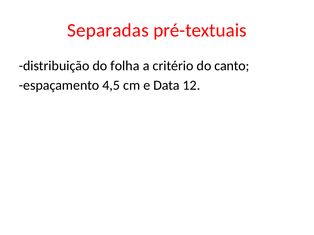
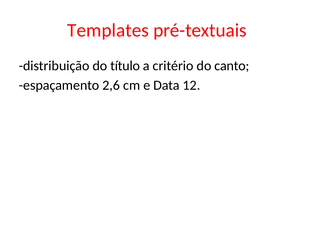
Separadas: Separadas -> Templates (108, 30)
folha: folha -> título (125, 66)
4,5: 4,5 -> 2,6 (111, 85)
